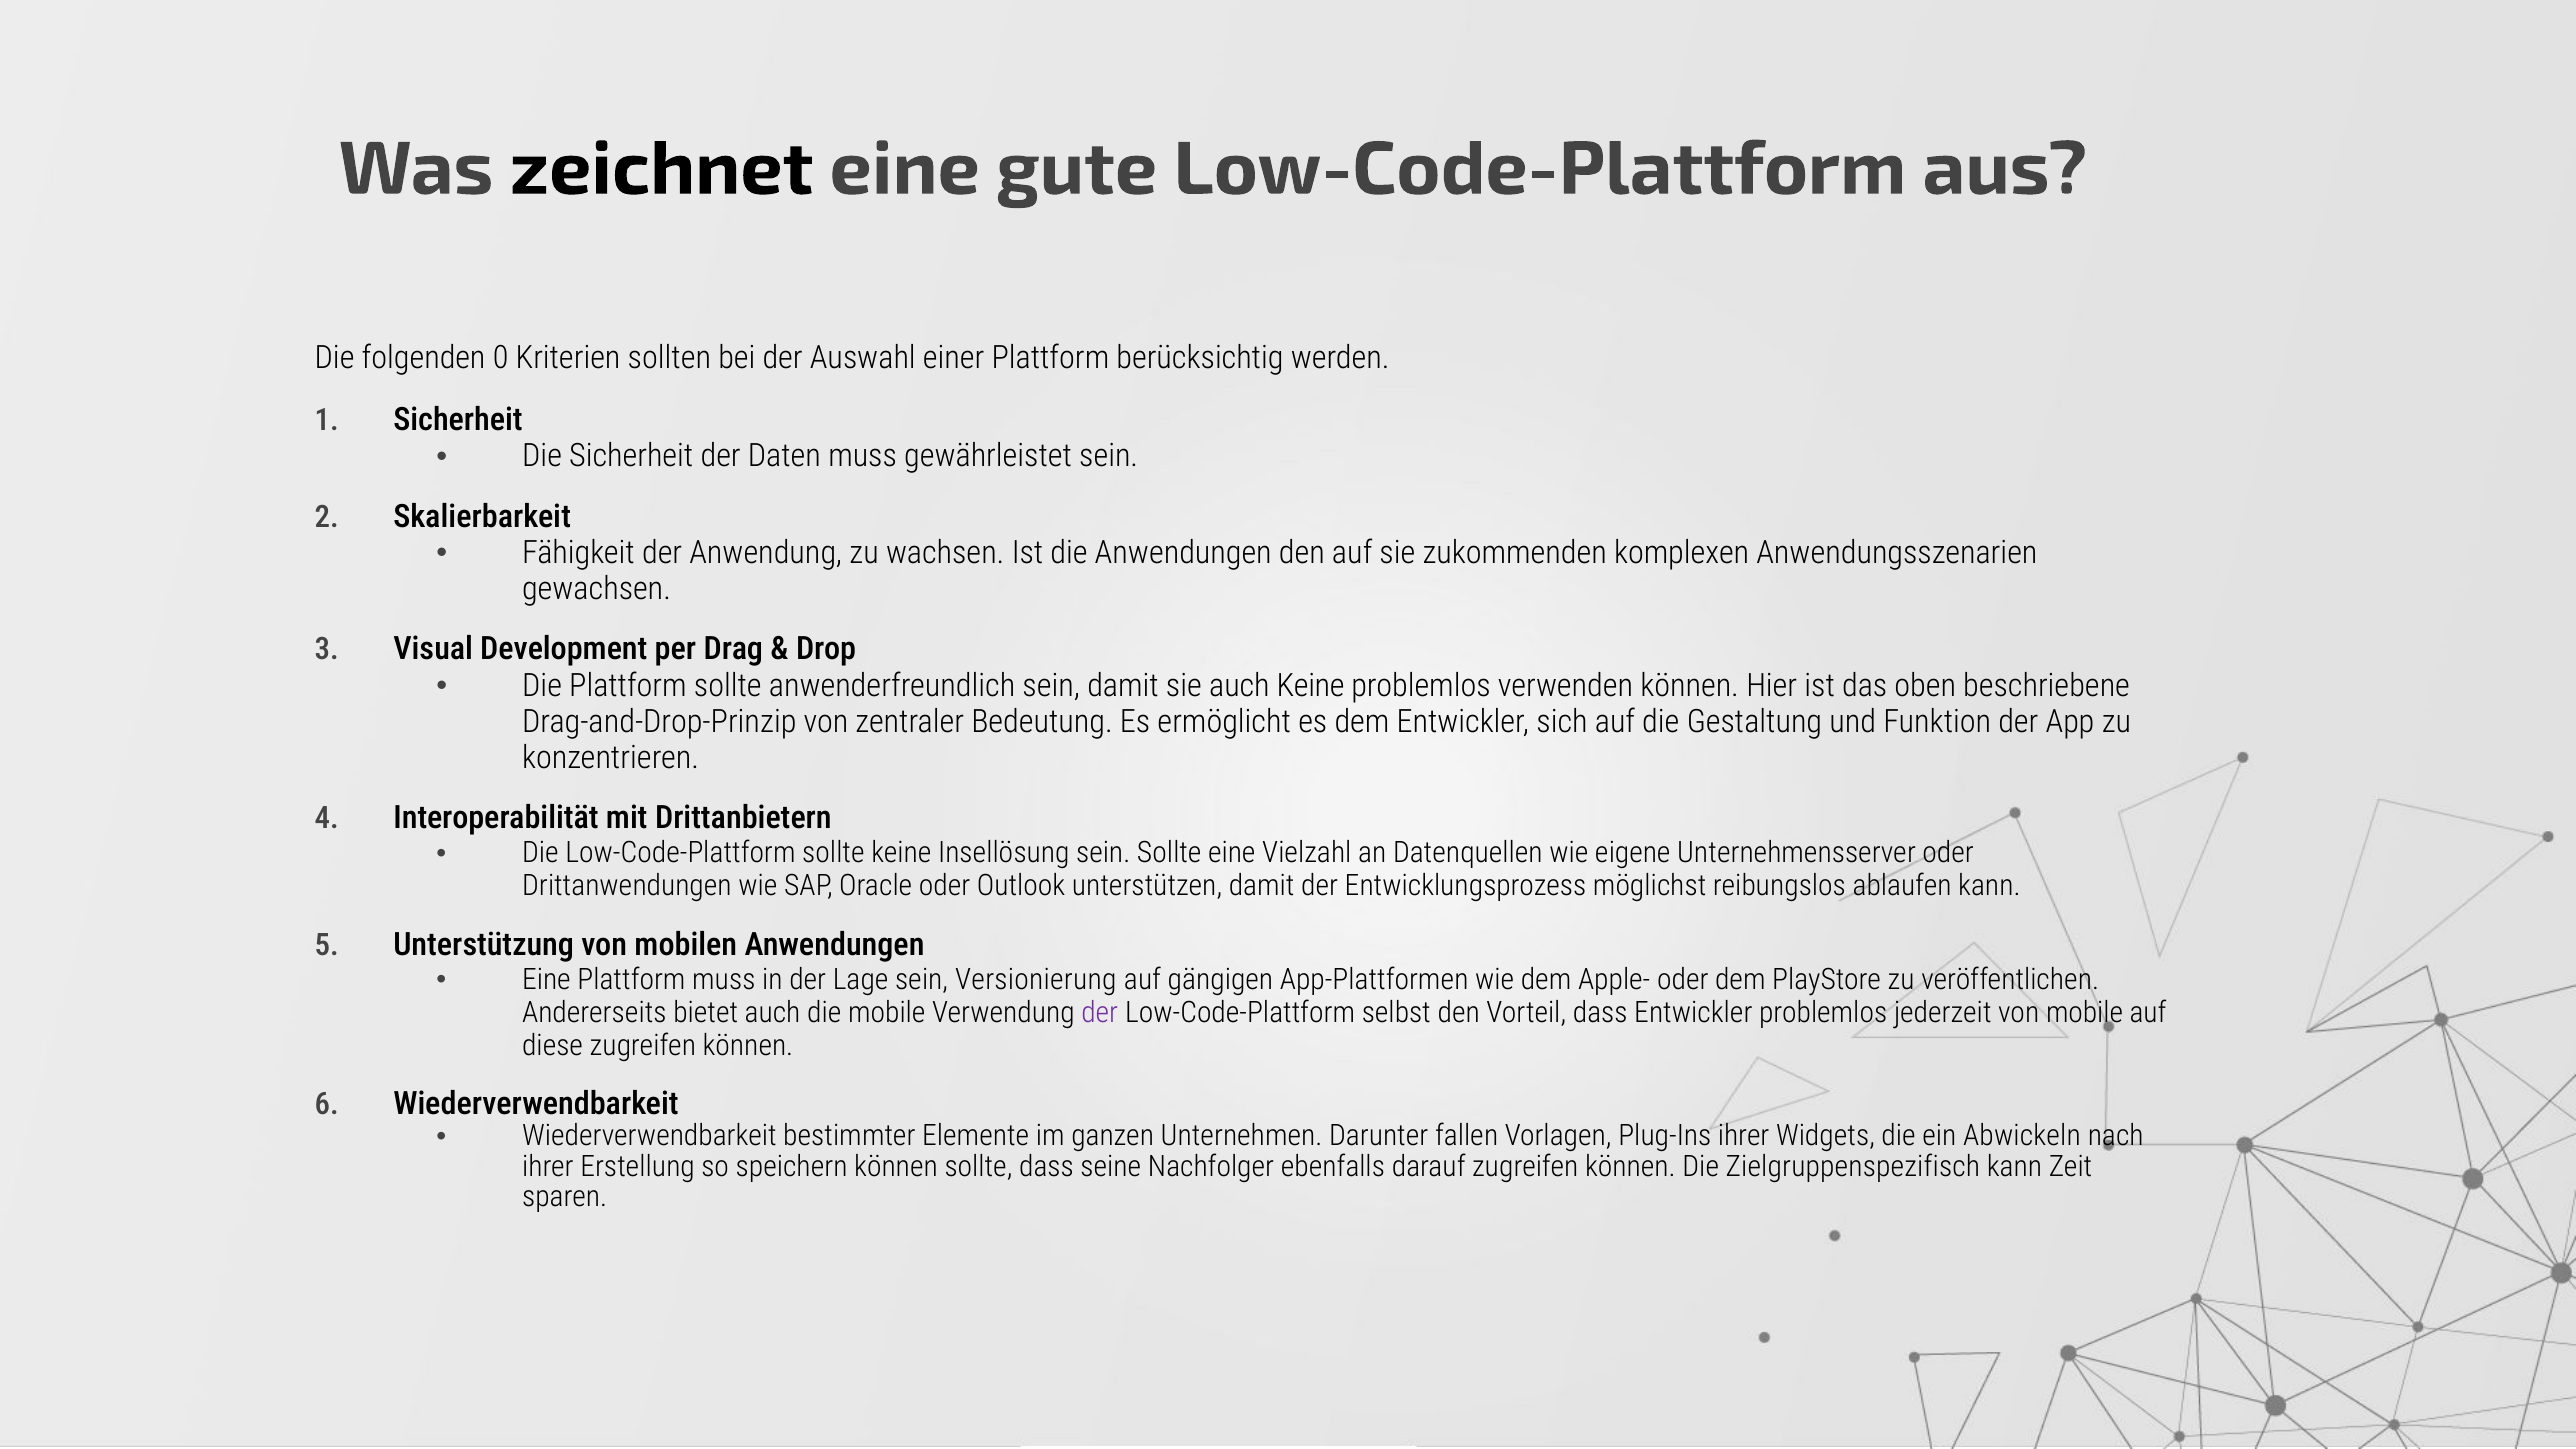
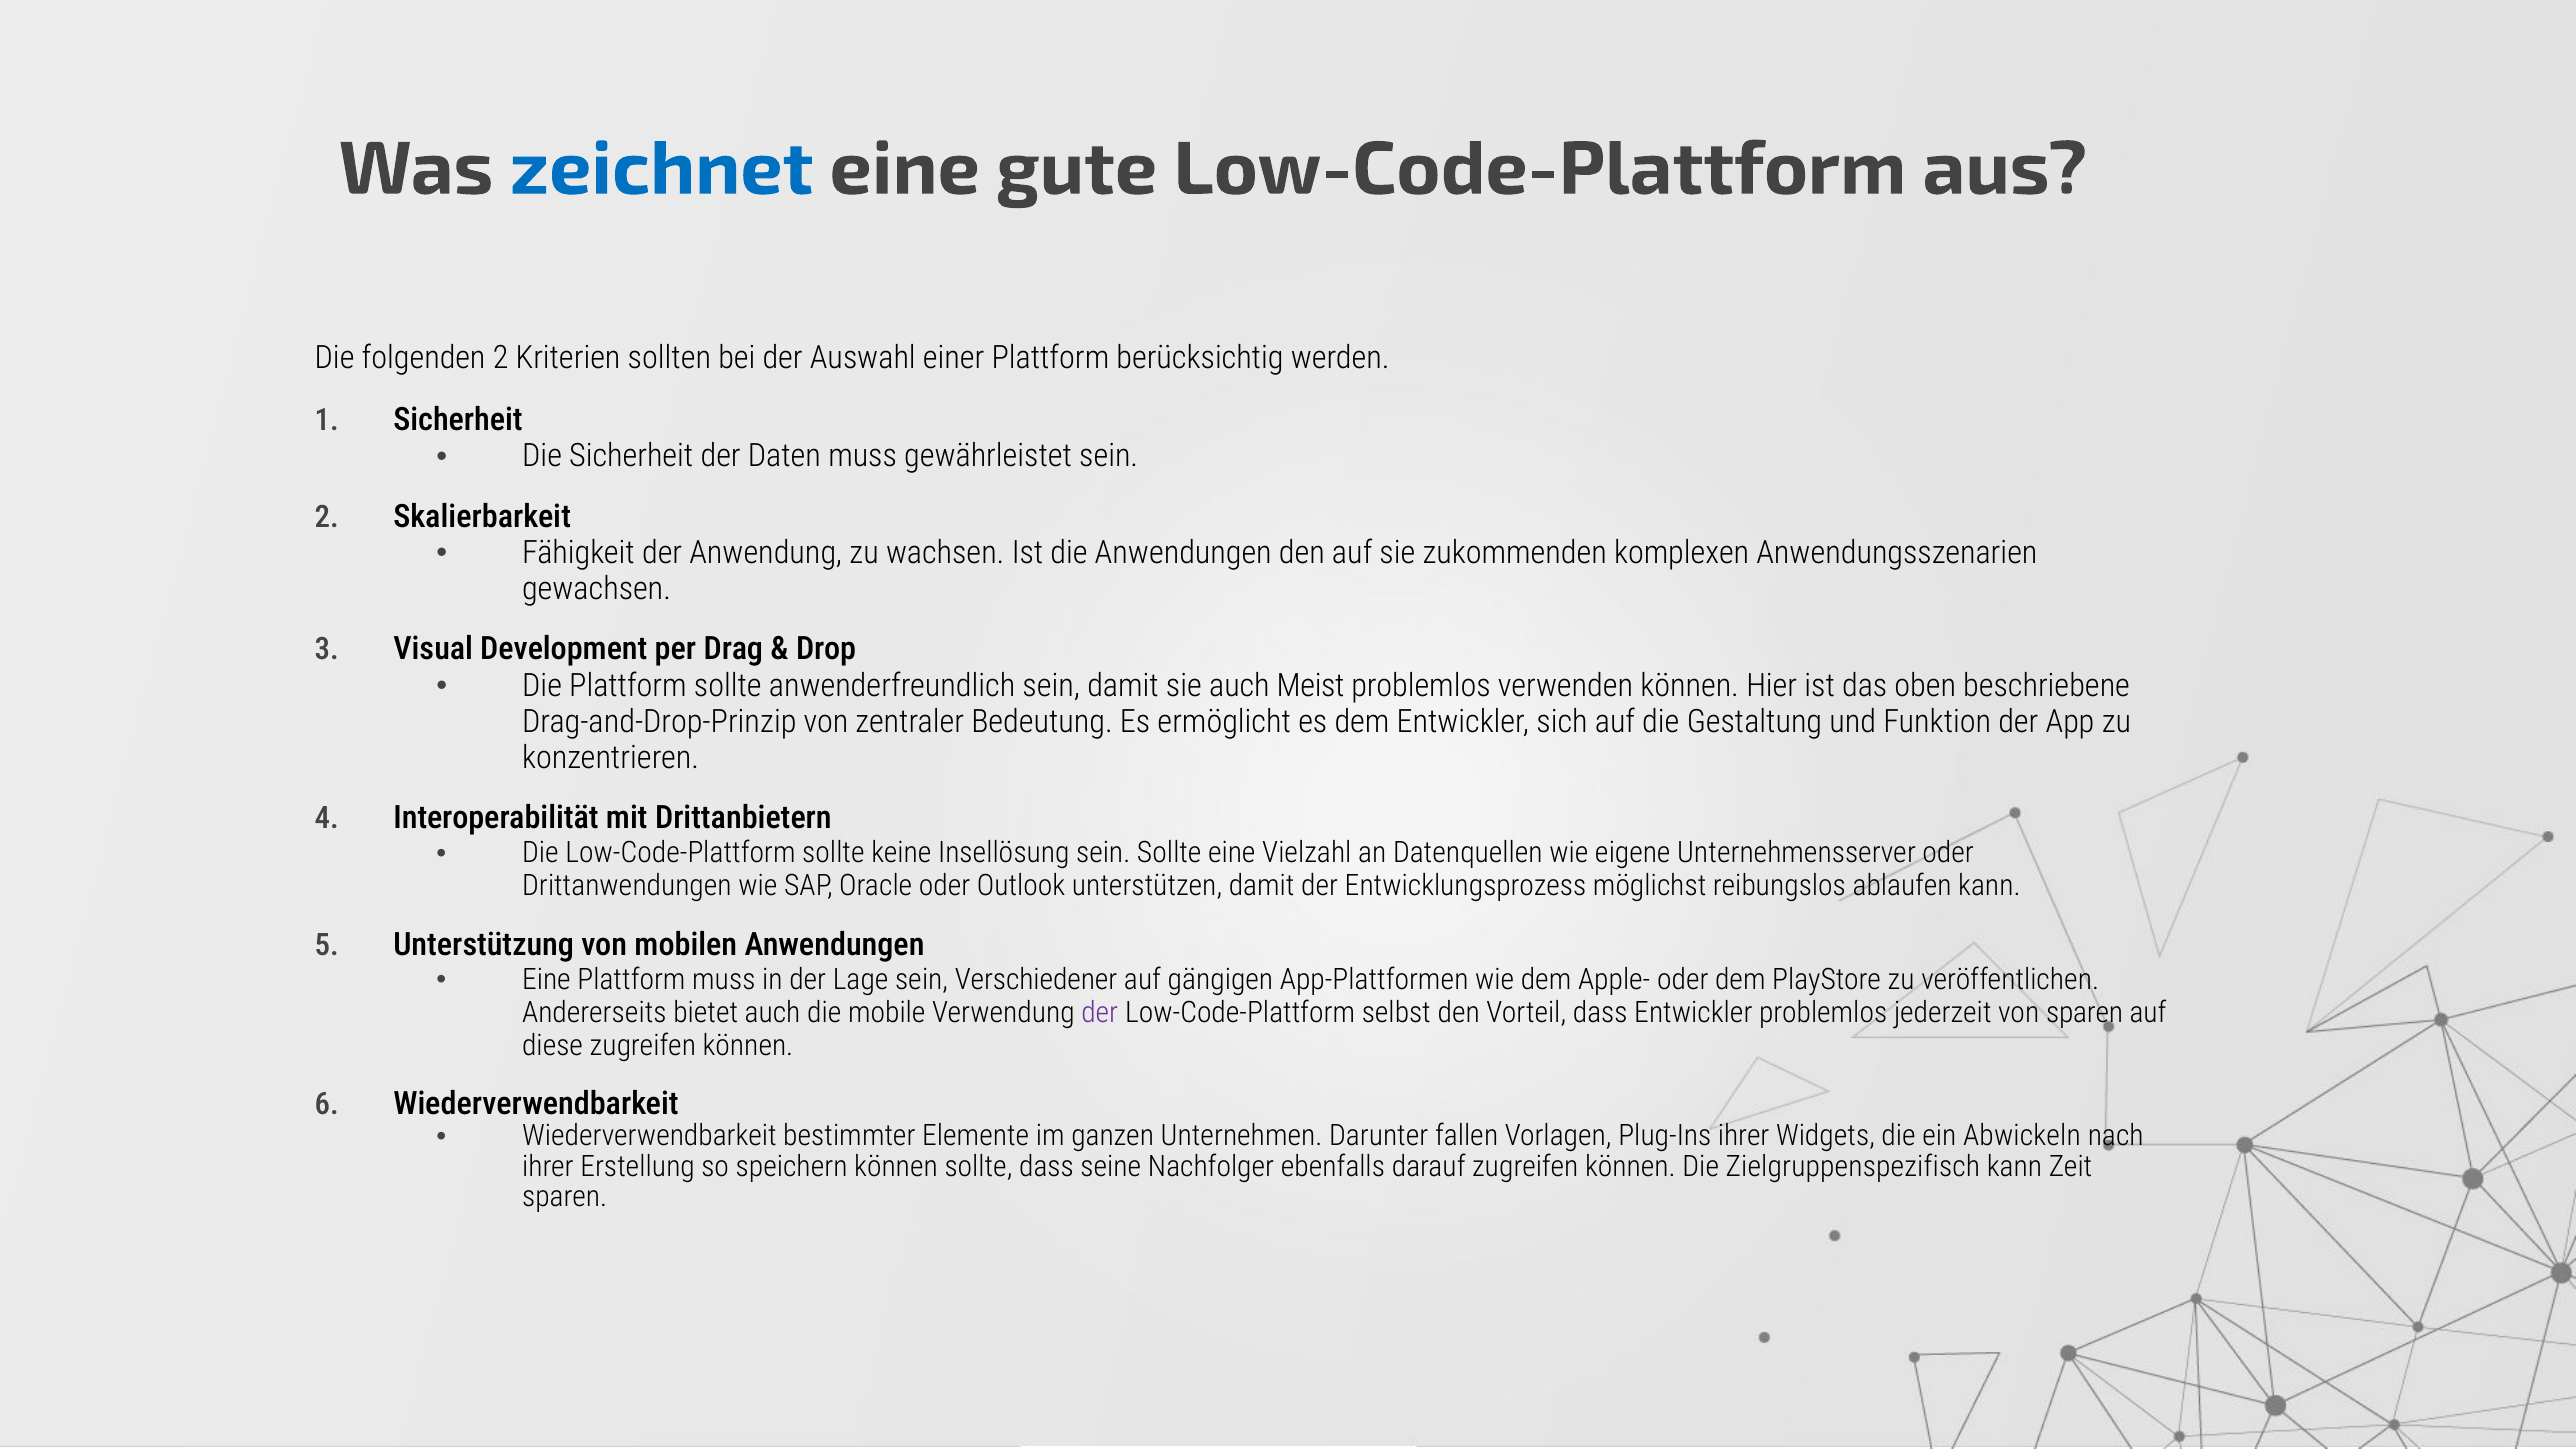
zeichnet colour: black -> blue (661, 169)
folgenden 0: 0 -> 2 (501, 358)
auch Keine: Keine -> Meist (1311, 686)
Versionierung: Versionierung -> Verschiedener (1036, 979)
von mobile: mobile -> sparen (2085, 1012)
